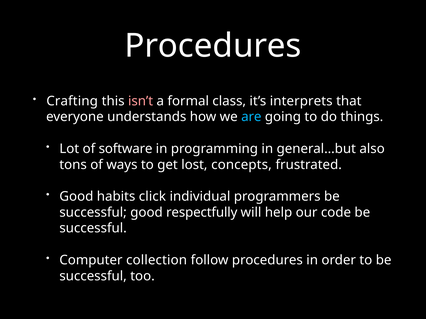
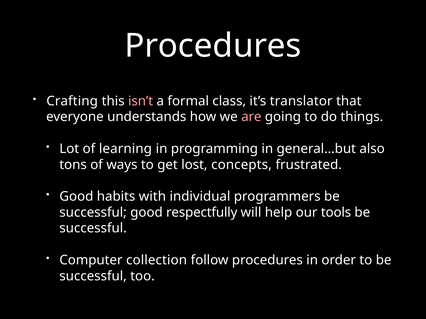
interprets: interprets -> translator (301, 101)
are colour: light blue -> pink (251, 117)
software: software -> learning (125, 149)
click: click -> with (152, 197)
code: code -> tools (336, 213)
